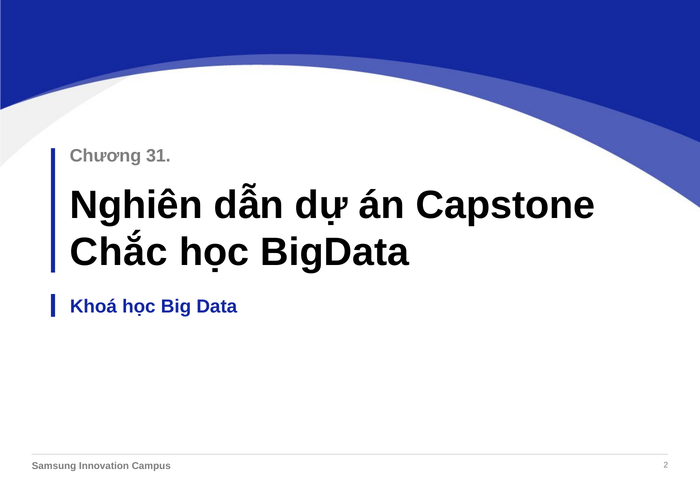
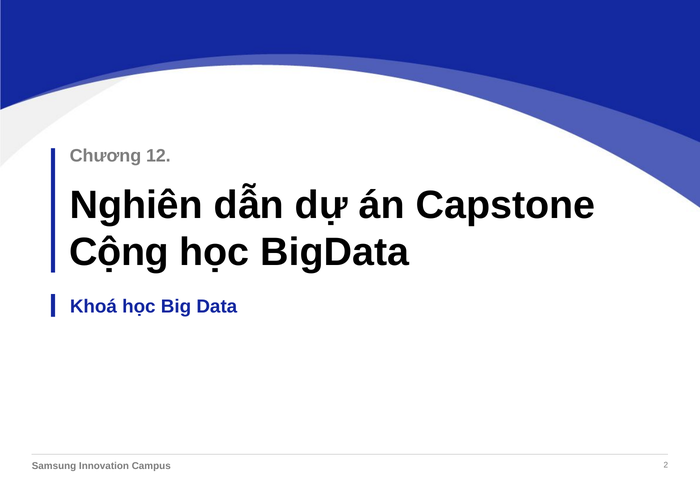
31: 31 -> 12 (158, 156)
Chắc: Chắc -> Cộng (119, 252)
